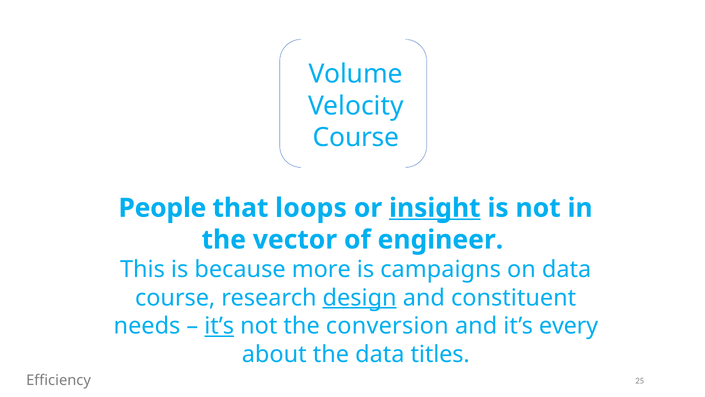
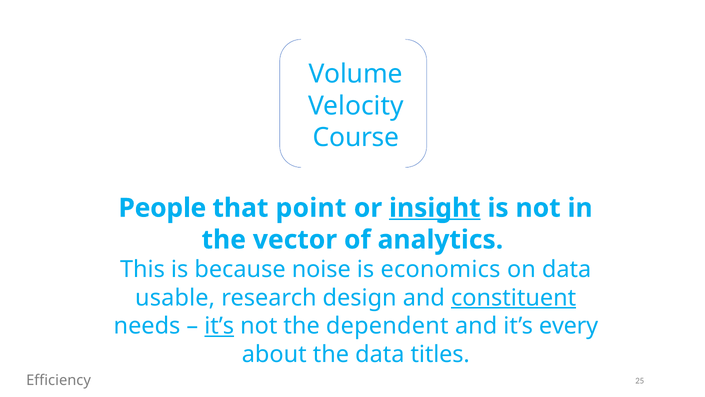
loops: loops -> point (311, 208)
engineer: engineer -> analytics (440, 240)
more: more -> noise (321, 269)
campaigns: campaigns -> economics (441, 269)
course: course -> usable (175, 297)
design underline: present -> none (360, 297)
constituent underline: none -> present (514, 297)
conversion: conversion -> dependent (387, 326)
